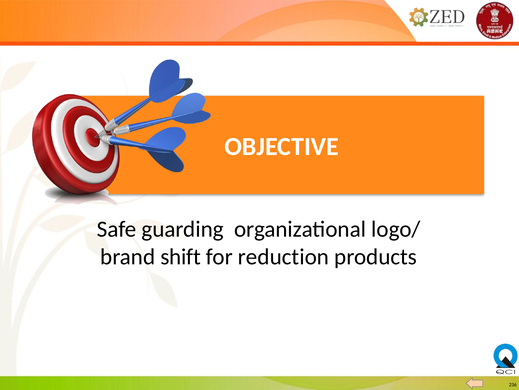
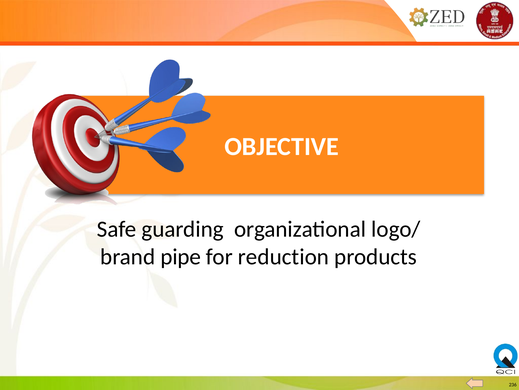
shift: shift -> pipe (181, 256)
